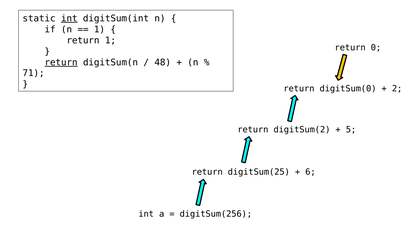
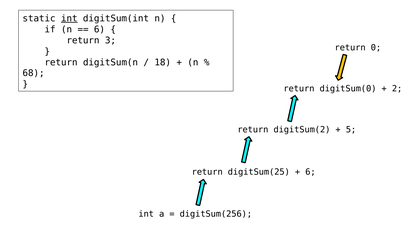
1: 1 -> 6 (99, 29)
return 1: 1 -> 3 (110, 40)
return underline: present -> none (61, 62)
48: 48 -> 18 (163, 62)
71: 71 -> 68 (34, 73)
